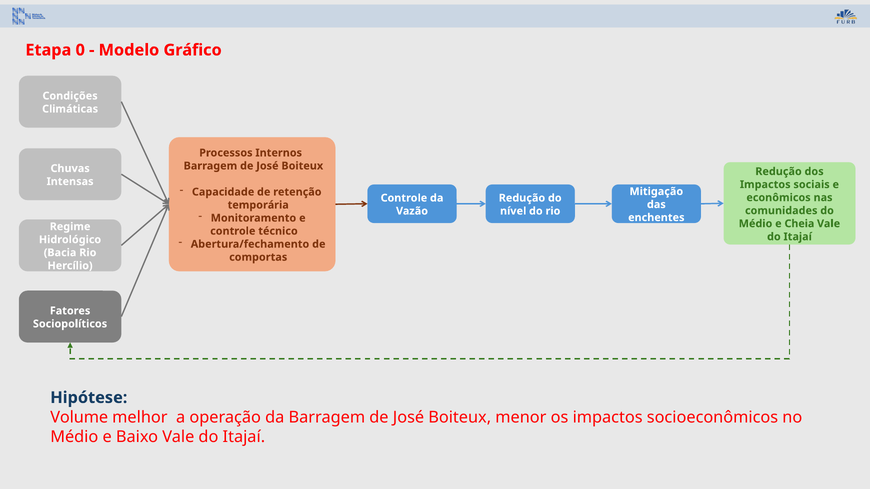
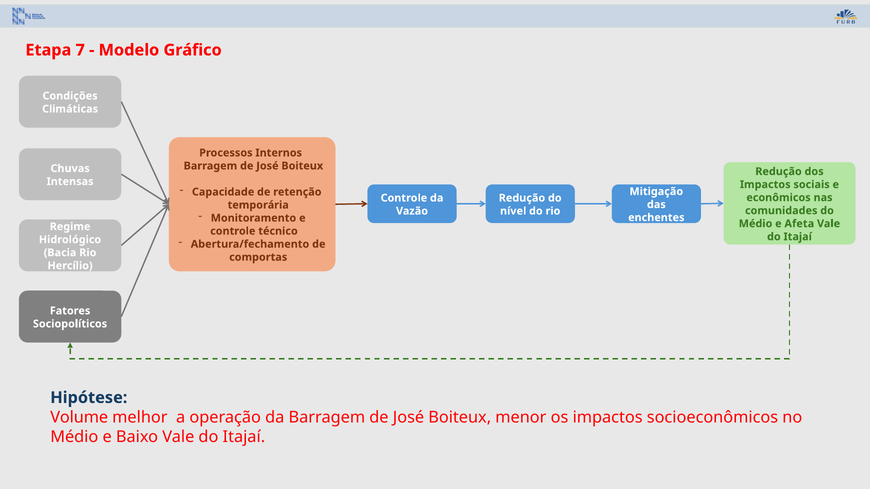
0: 0 -> 7 (80, 50)
Cheia: Cheia -> Afeta (799, 224)
